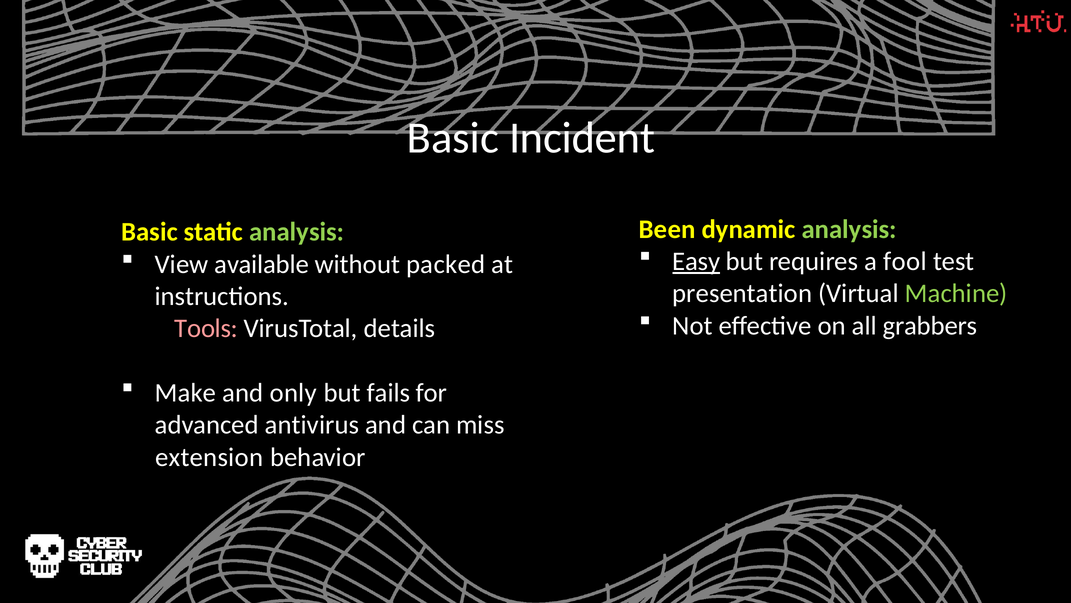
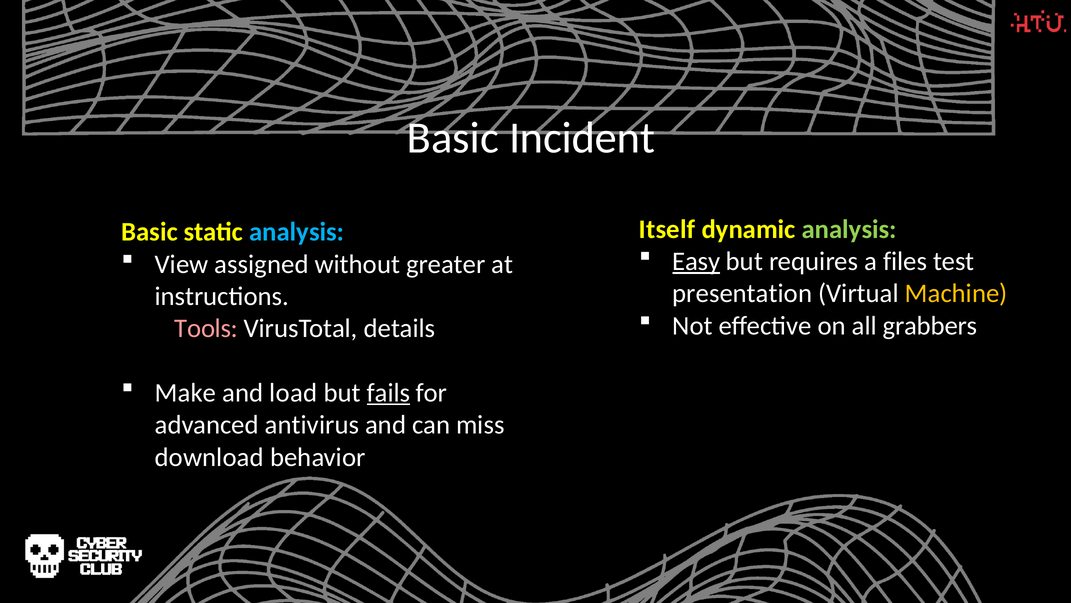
Been: Been -> Itself (667, 229)
analysis colour: light green -> light blue (297, 232)
fool: fool -> files (905, 261)
available: available -> assigned (262, 264)
packed: packed -> greater (446, 264)
Machine colour: light green -> yellow (956, 293)
only: only -> load (293, 392)
fails underline: none -> present (388, 392)
extension: extension -> download (209, 457)
